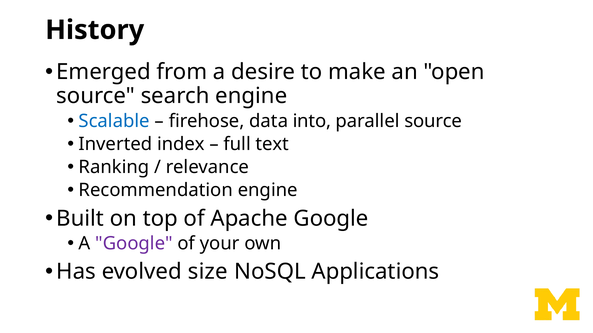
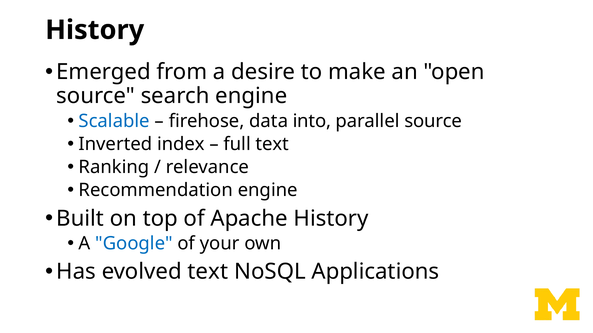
Apache Google: Google -> History (331, 219)
Google colour: purple -> blue (134, 244)
evolved size: size -> text (208, 272)
